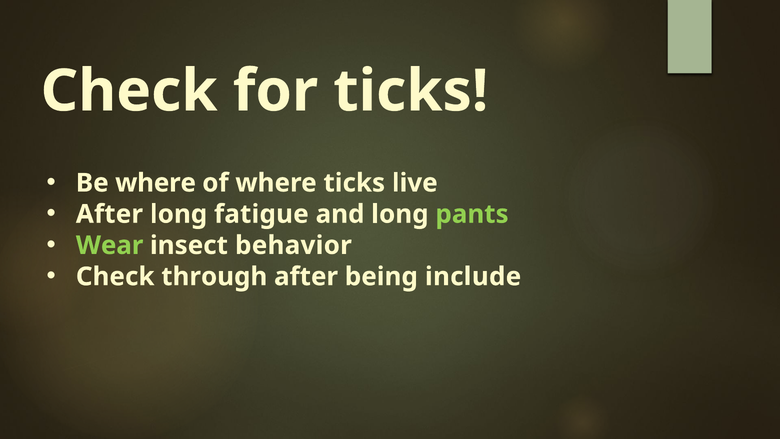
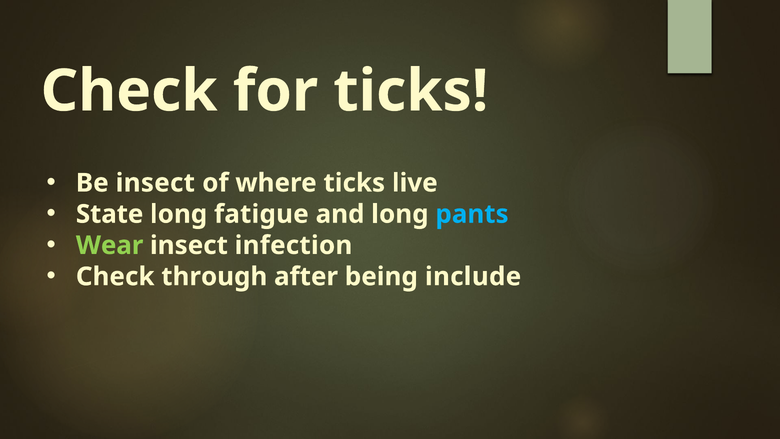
Be where: where -> insect (155, 183)
After: After -> State (110, 214)
pants colour: light green -> light blue (472, 214)
behavior: behavior -> infection (293, 245)
